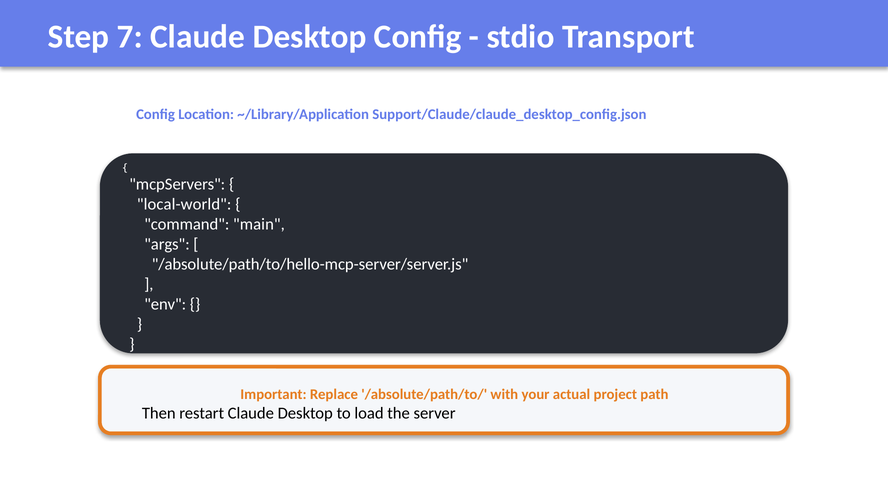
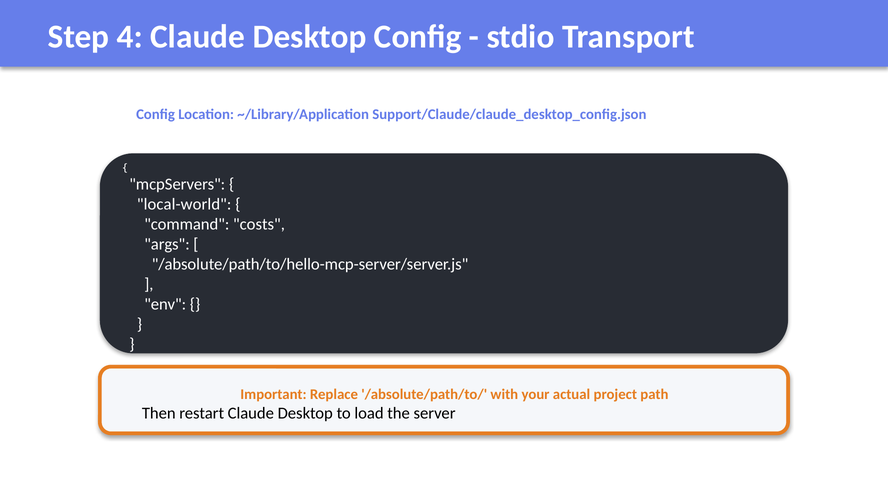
7: 7 -> 4 (130, 37)
main: main -> costs (259, 224)
